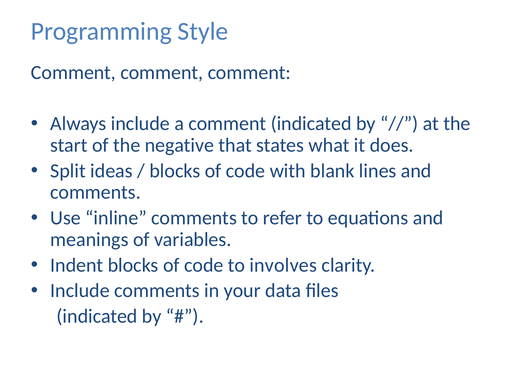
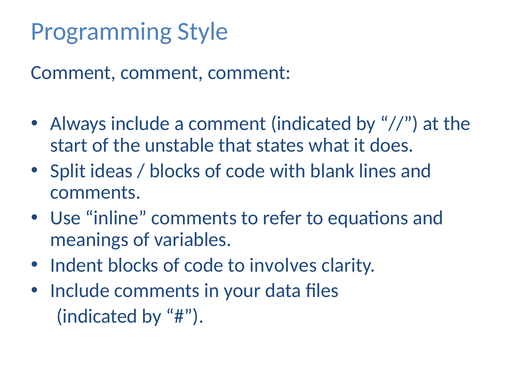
negative: negative -> unstable (179, 145)
